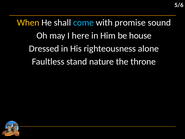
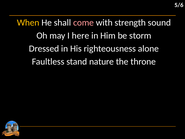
come colour: light blue -> pink (84, 23)
promise: promise -> strength (130, 23)
house: house -> storm (140, 36)
